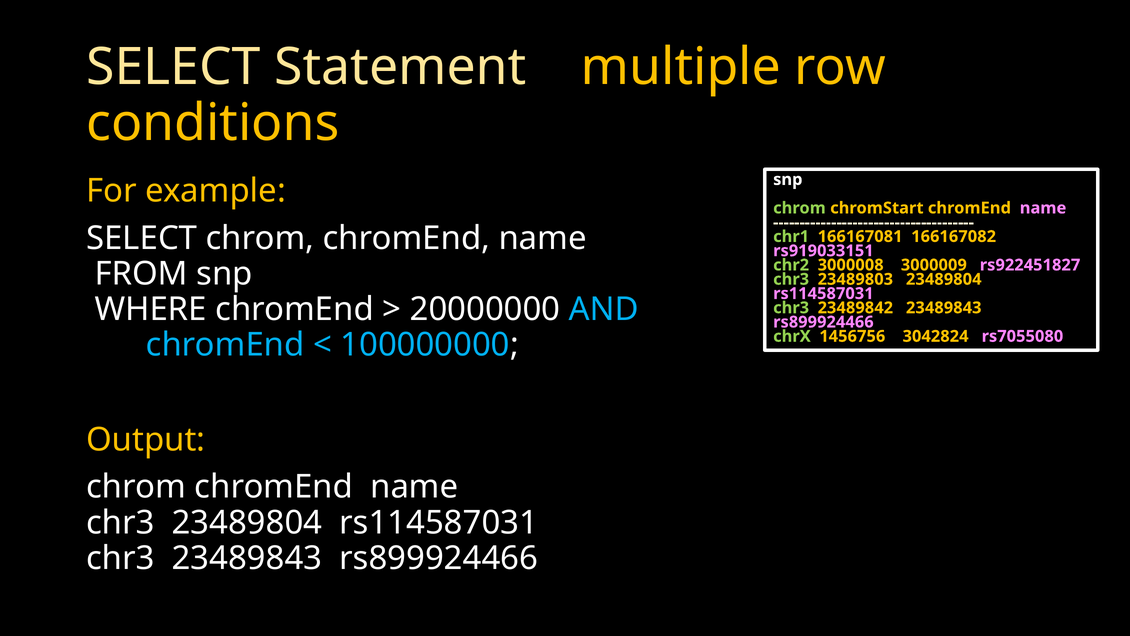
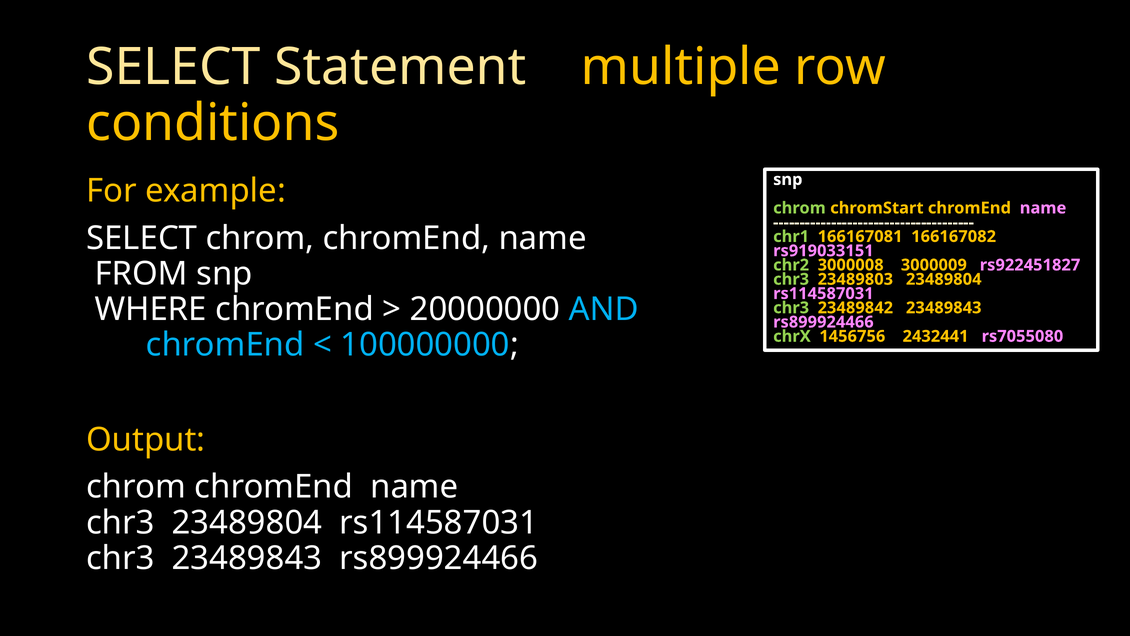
3042824: 3042824 -> 2432441 (936, 336)
